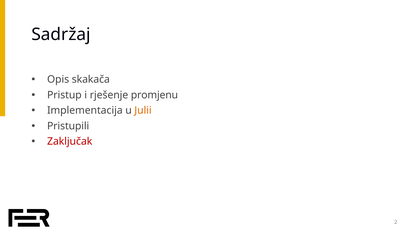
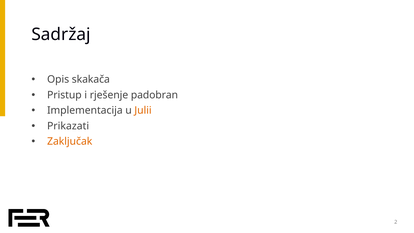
promjenu: promjenu -> padobran (154, 95)
Pristupili: Pristupili -> Prikazati (68, 126)
Zaključak colour: red -> orange (70, 141)
